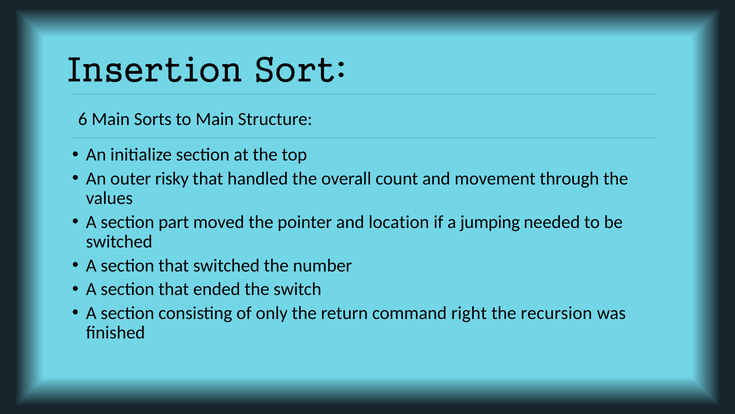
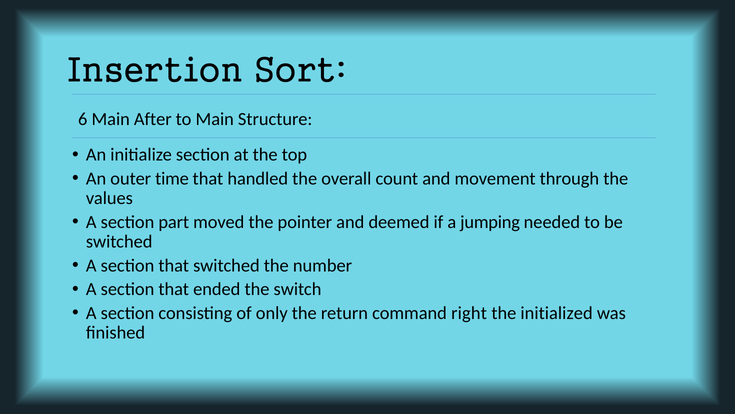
Sorts: Sorts -> After (153, 119)
risky: risky -> time (172, 178)
location: location -> deemed (399, 222)
recursion: recursion -> initialized (557, 313)
